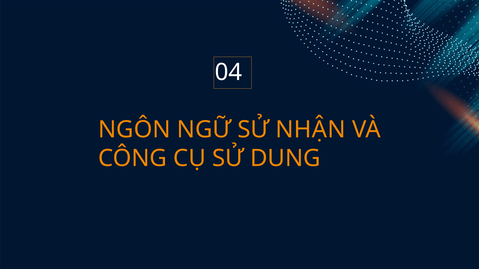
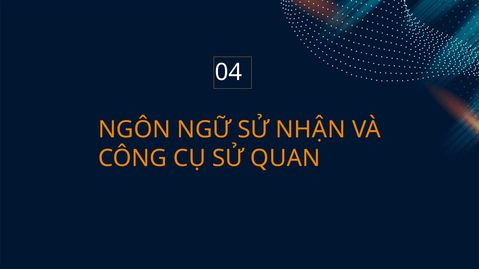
DUNG: DUNG -> QUAN (285, 159)
